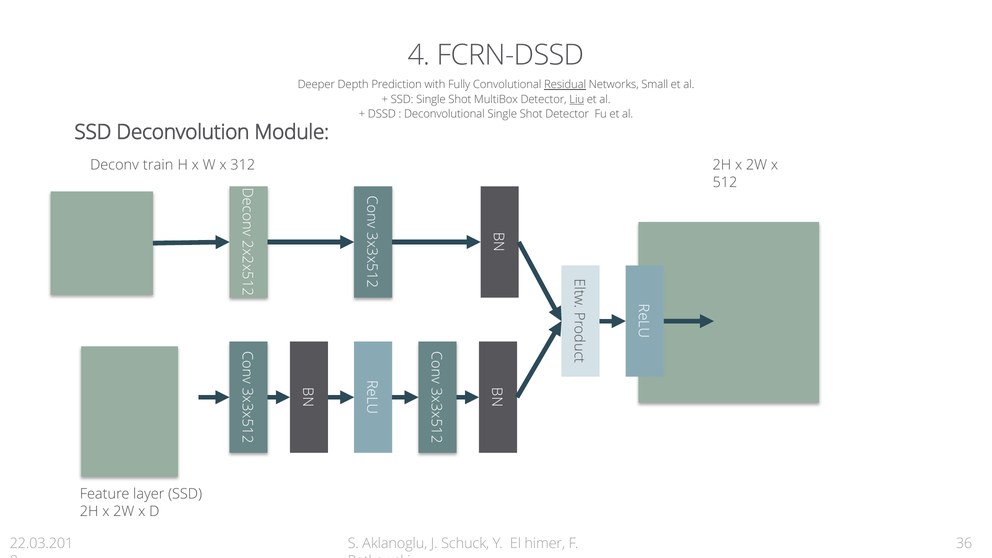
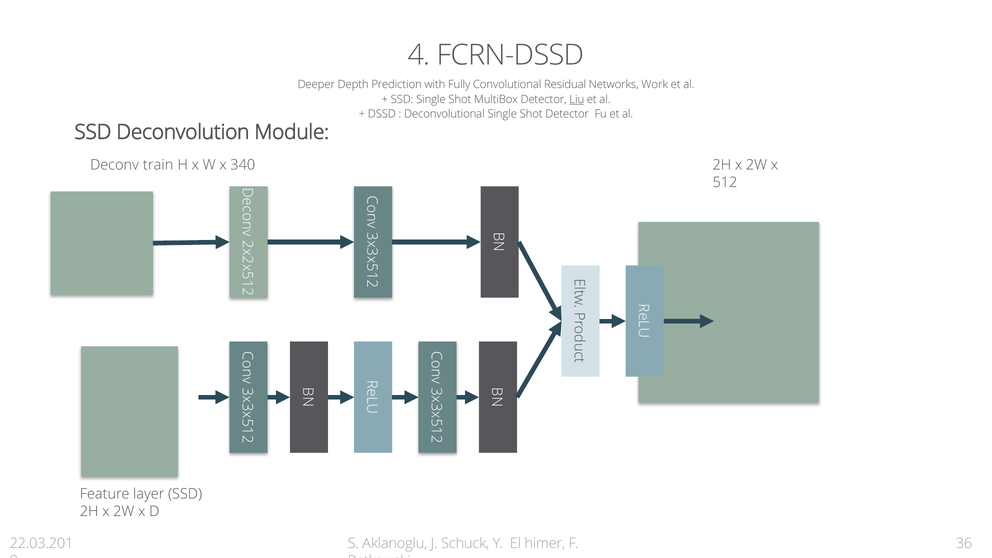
Residual underline: present -> none (565, 85)
Small: Small -> Work (655, 85)
312: 312 -> 340 (243, 165)
